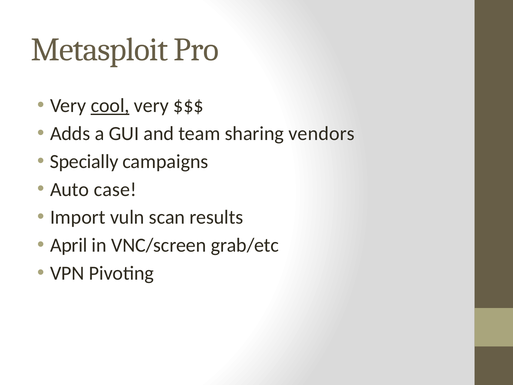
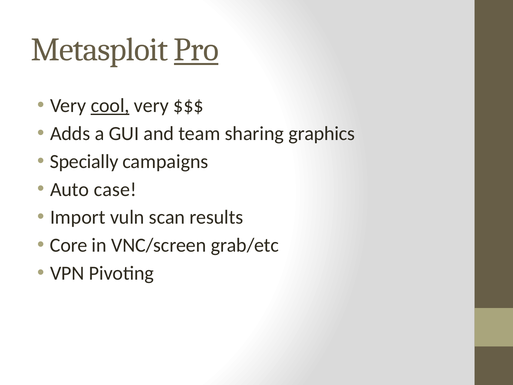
Pro underline: none -> present (196, 50)
vendors: vendors -> graphics (322, 134)
April: April -> Core (69, 245)
